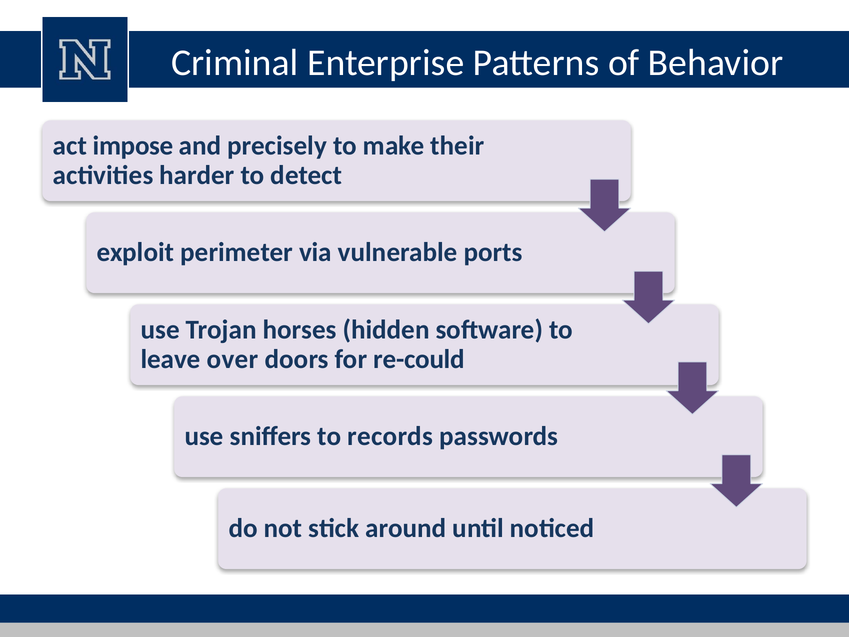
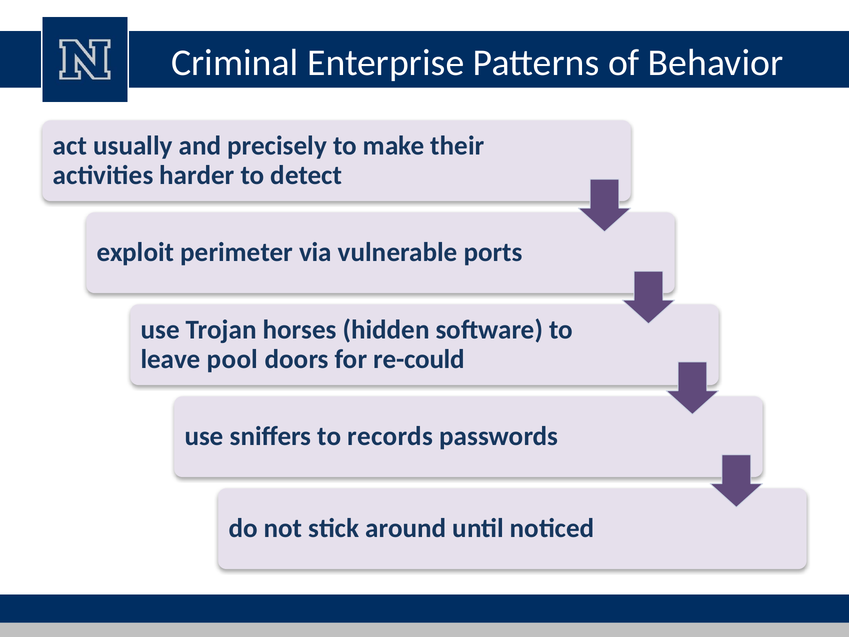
impose: impose -> usually (133, 146)
over: over -> pool (232, 359)
